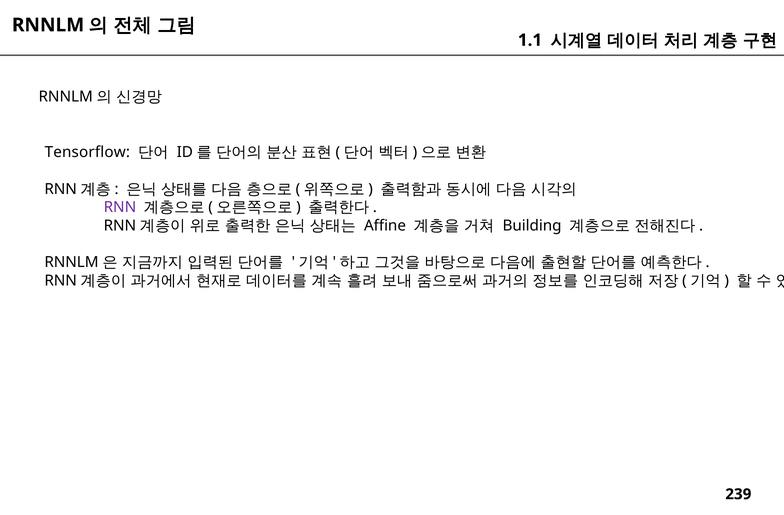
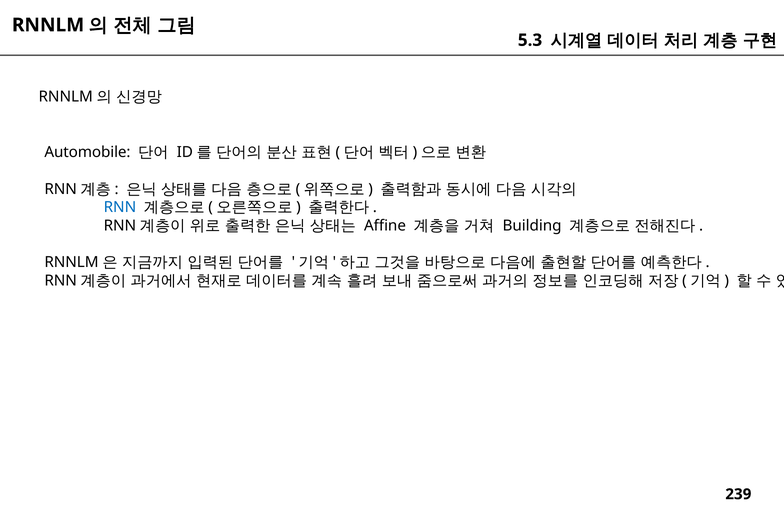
1.1: 1.1 -> 5.3 (530, 40)
Tensorflow: Tensorflow -> Automobile (87, 152)
RNN colour: purple -> blue (120, 207)
